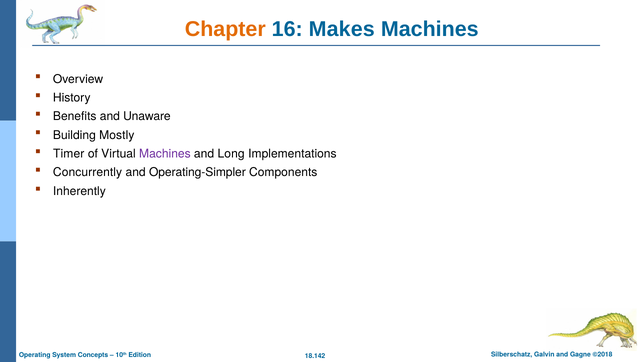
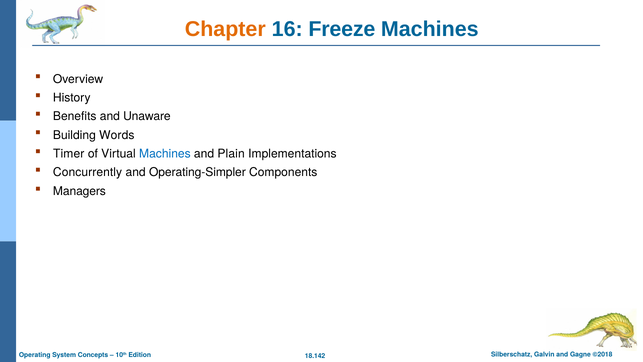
Makes: Makes -> Freeze (342, 29)
Mostly: Mostly -> Words (117, 135)
Machines colour: purple -> blue (165, 154)
Long: Long -> Plain (231, 154)
Inherently: Inherently -> Managers (79, 191)
